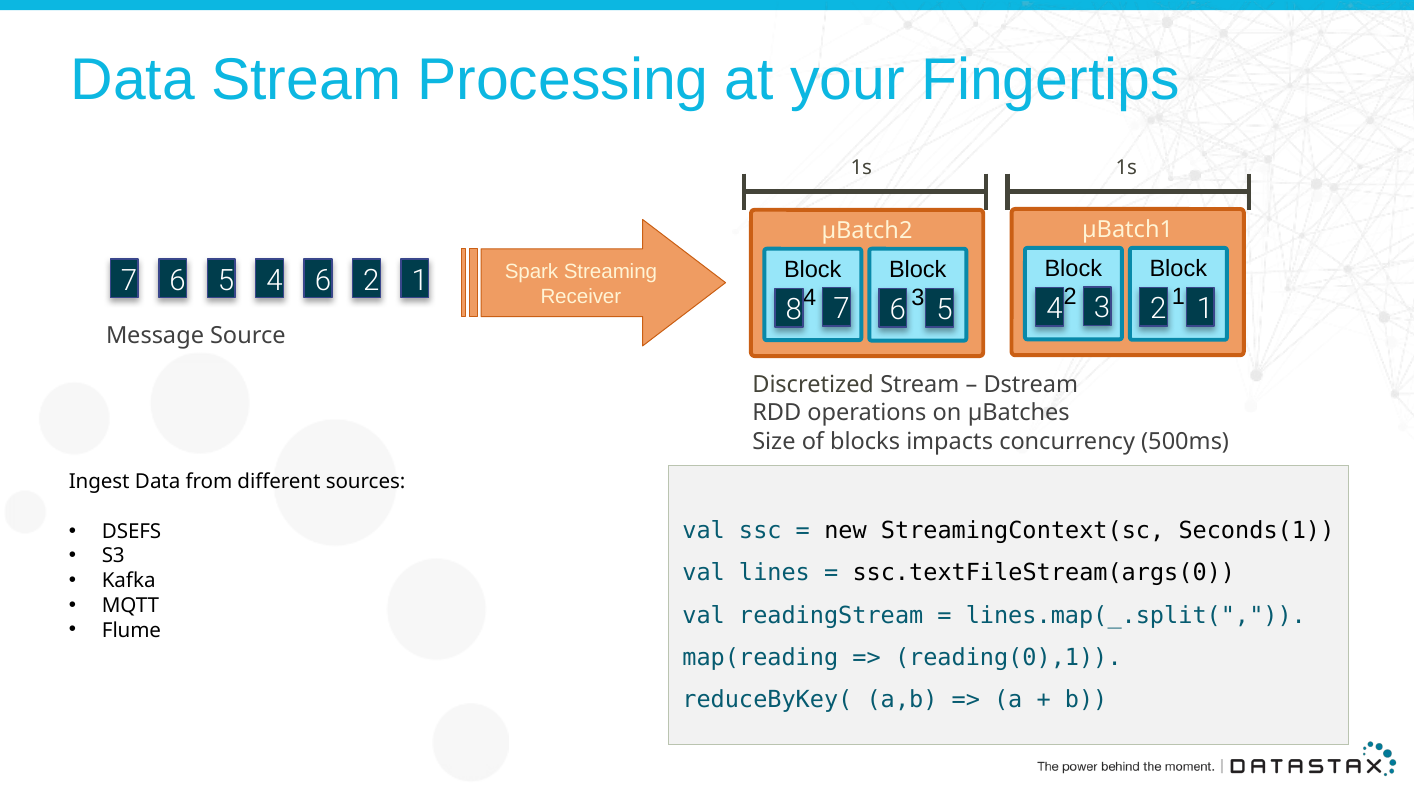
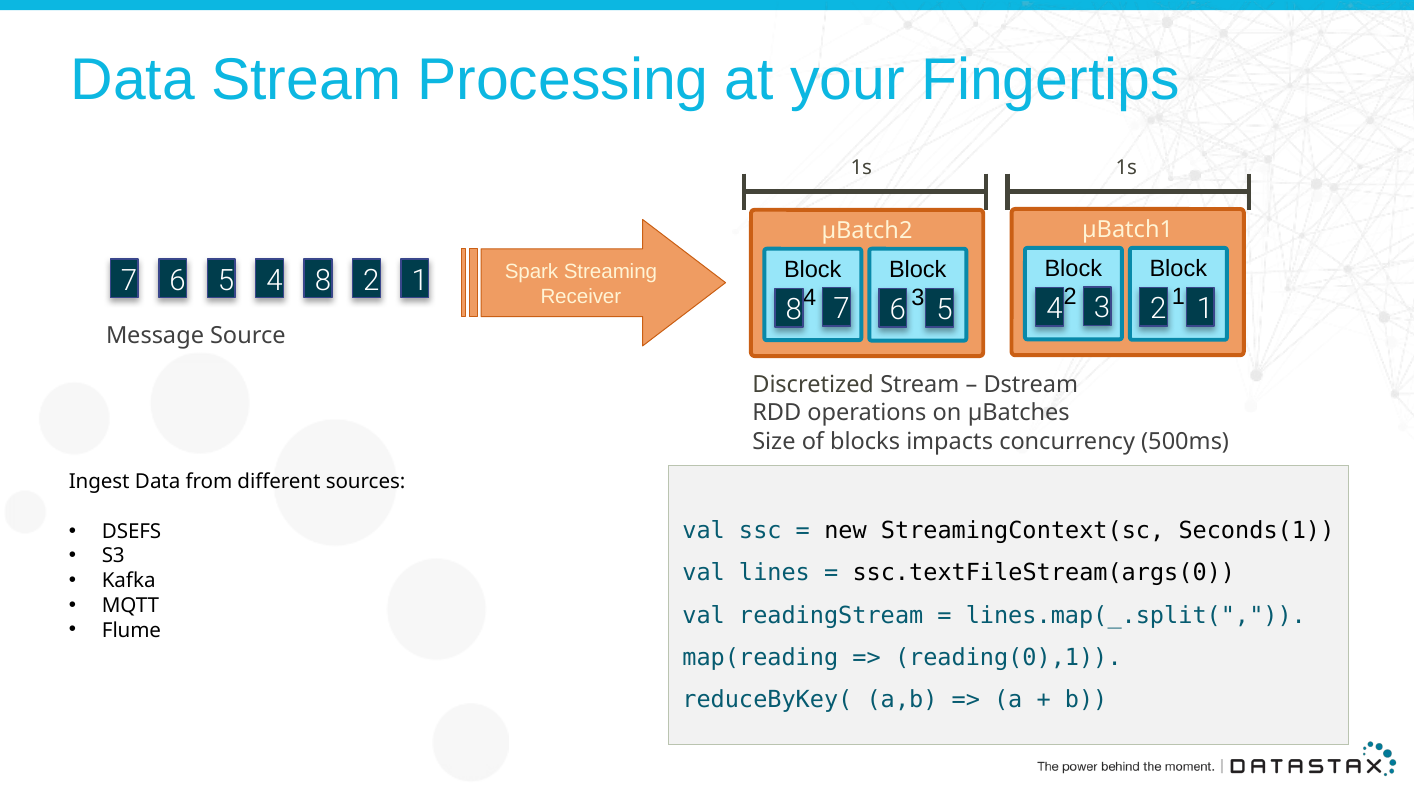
4 6: 6 -> 8 (323, 281)
